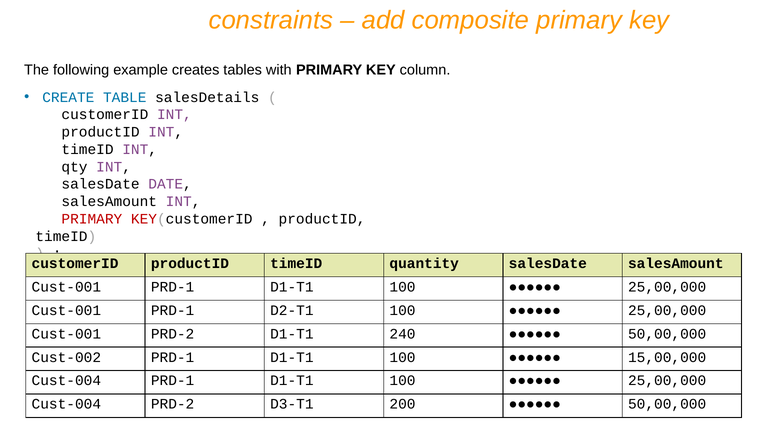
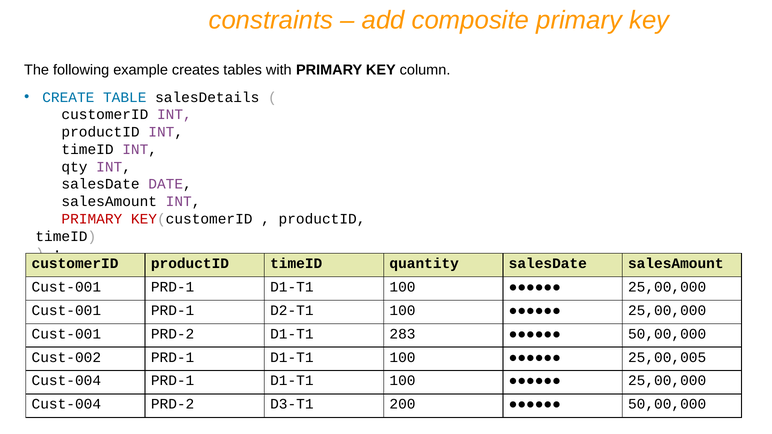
240: 240 -> 283 (402, 334)
15,00,000: 15,00,000 -> 25,00,005 (667, 357)
